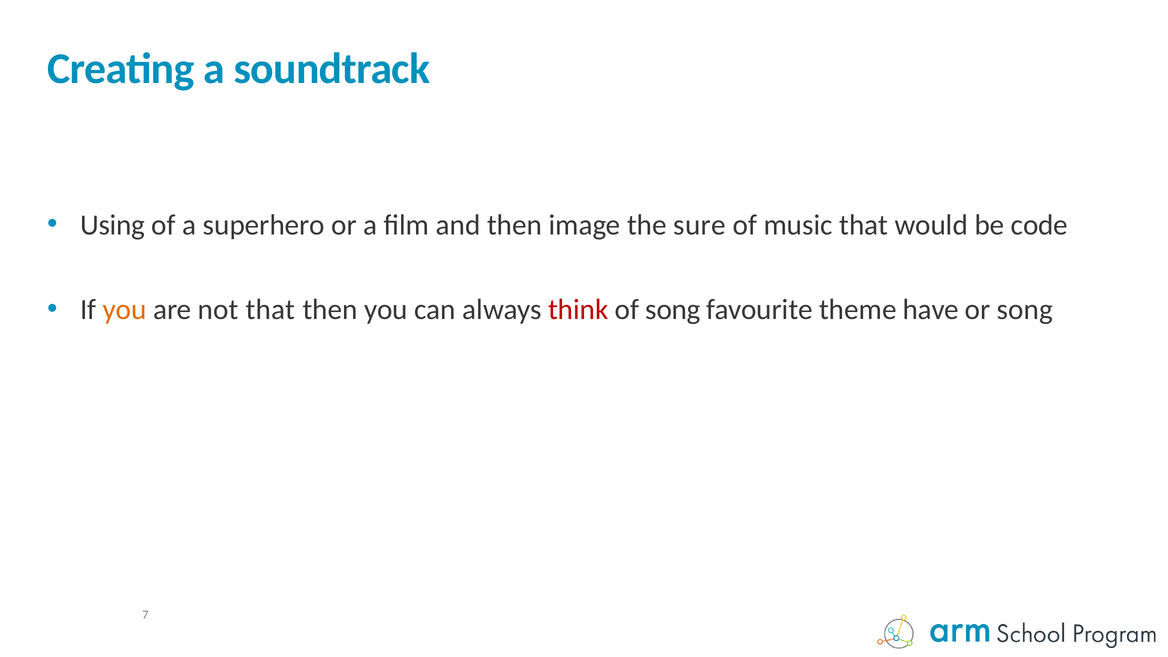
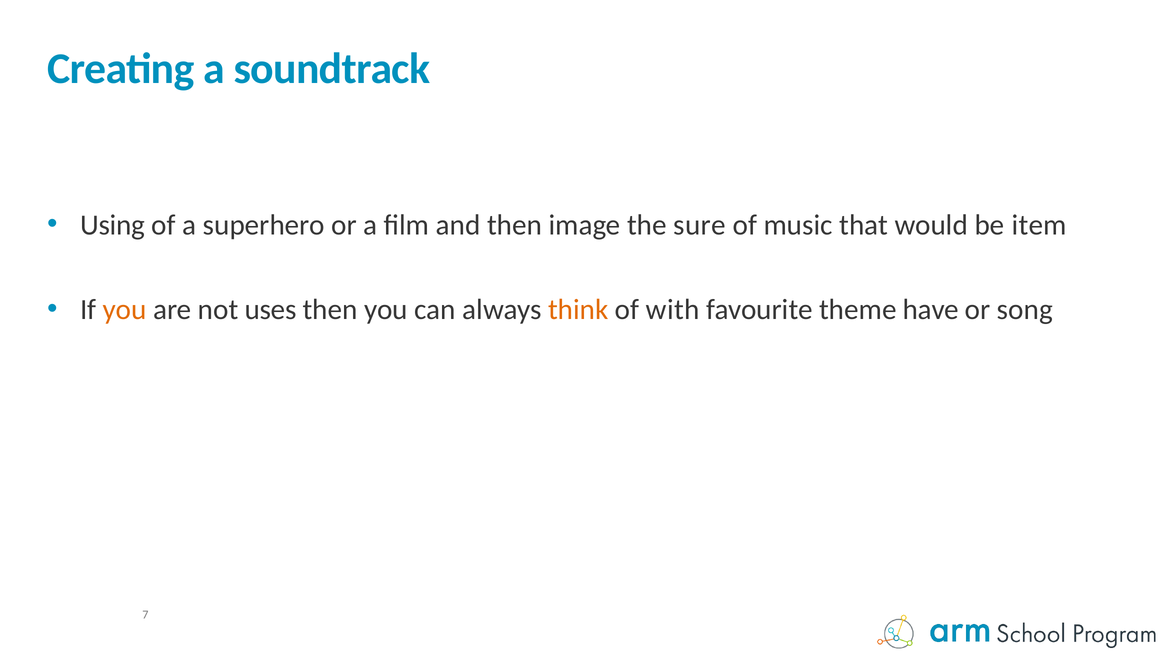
code: code -> item (1039, 225)
not that: that -> uses (271, 310)
think colour: red -> orange (578, 310)
of song: song -> with (673, 310)
